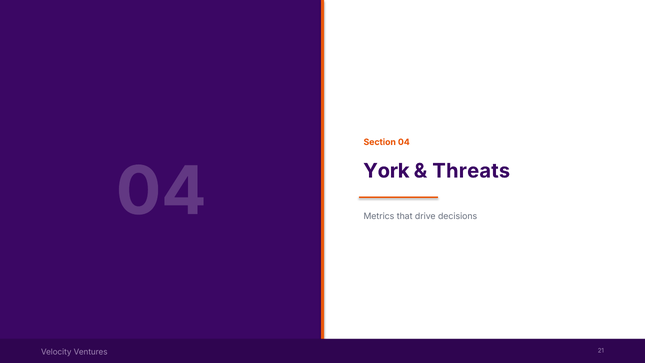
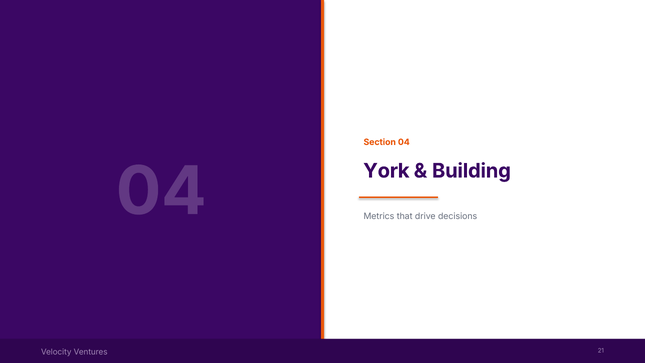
Threats: Threats -> Building (471, 171)
